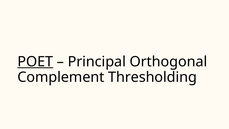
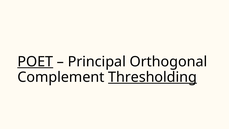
Thresholding underline: none -> present (153, 77)
